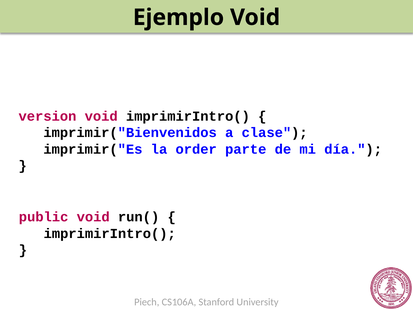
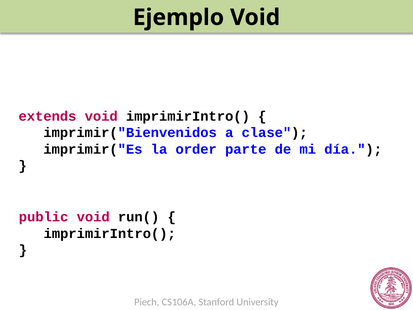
version: version -> extends (47, 116)
